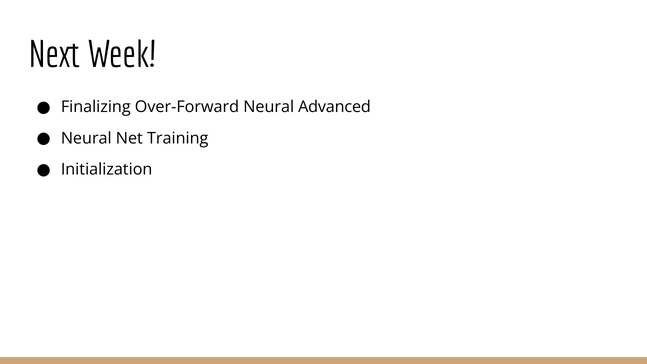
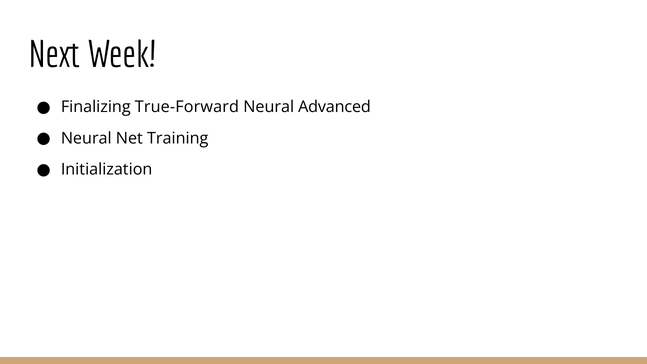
Over-Forward: Over-Forward -> True-Forward (187, 107)
